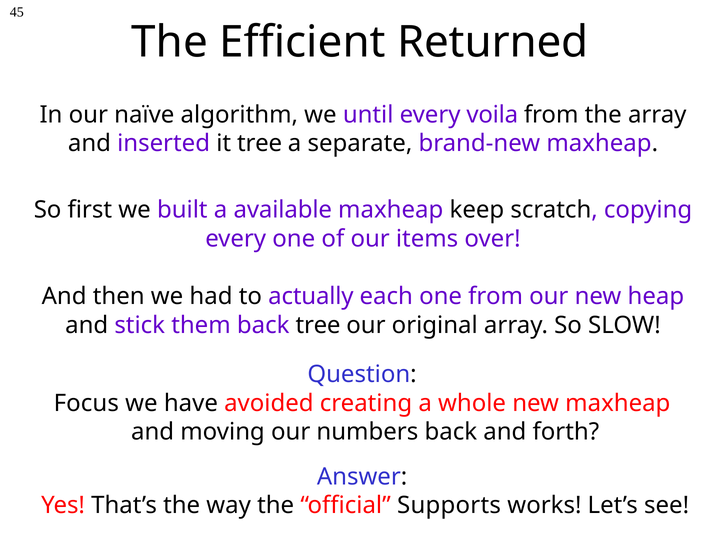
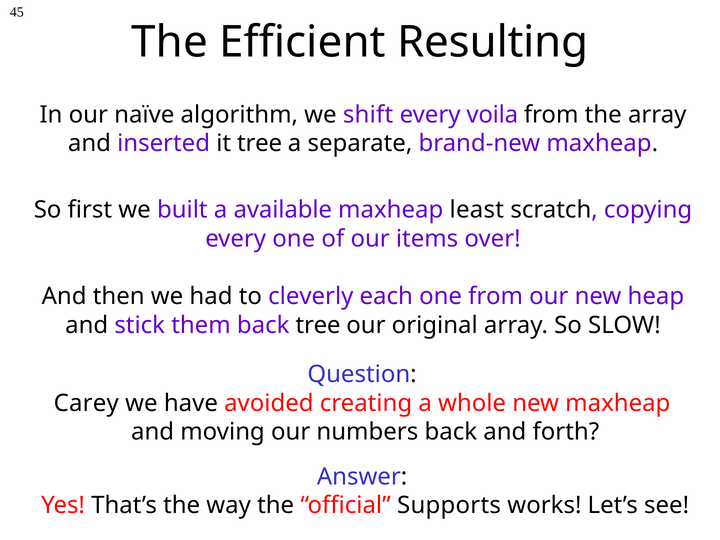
Returned: Returned -> Resulting (493, 42)
until: until -> shift (368, 115)
keep: keep -> least (477, 210)
actually: actually -> cleverly (311, 296)
Focus: Focus -> Carey (86, 403)
